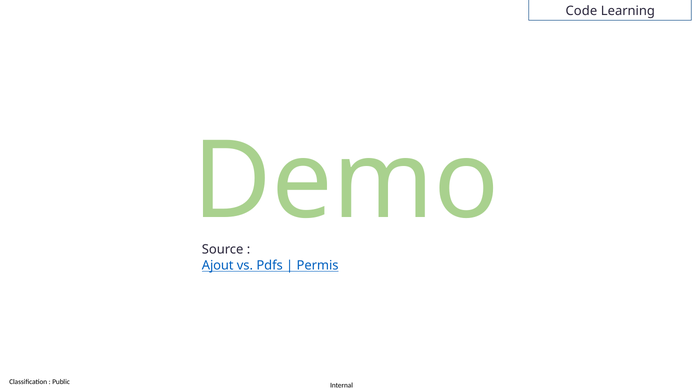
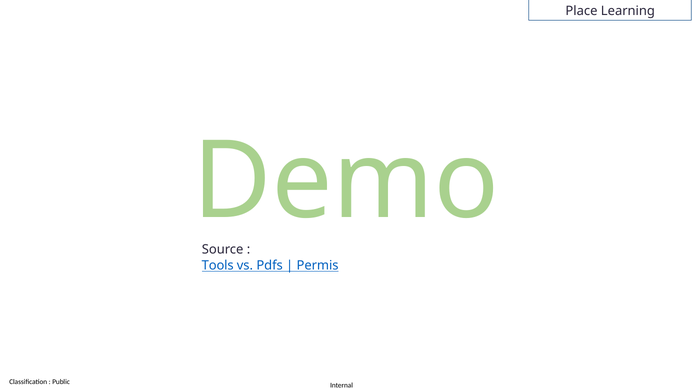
Code: Code -> Place (581, 11)
Ajout: Ajout -> Tools (218, 266)
